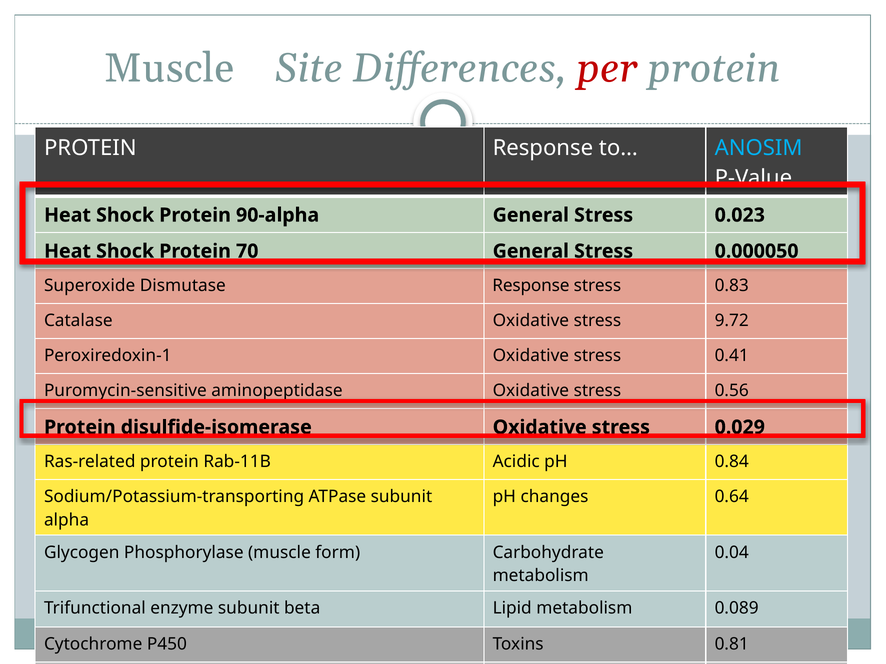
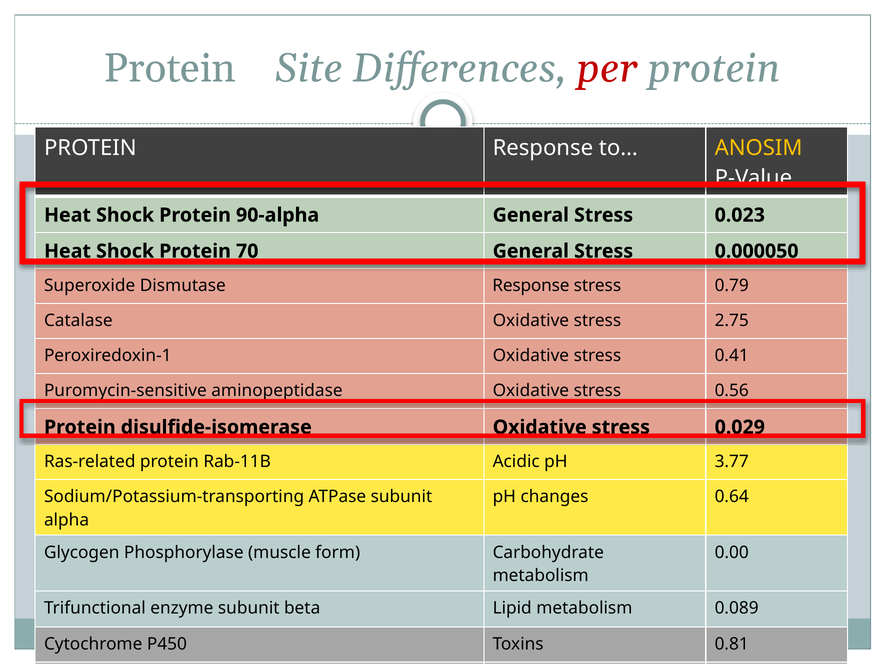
Muscle: Muscle -> Protein (170, 68)
ANOSIM colour: light blue -> yellow (759, 148)
0.83: 0.83 -> 0.79 (732, 286)
9.72: 9.72 -> 2.75 (732, 321)
0.84: 0.84 -> 3.77 (732, 462)
0.04: 0.04 -> 0.00 (732, 553)
